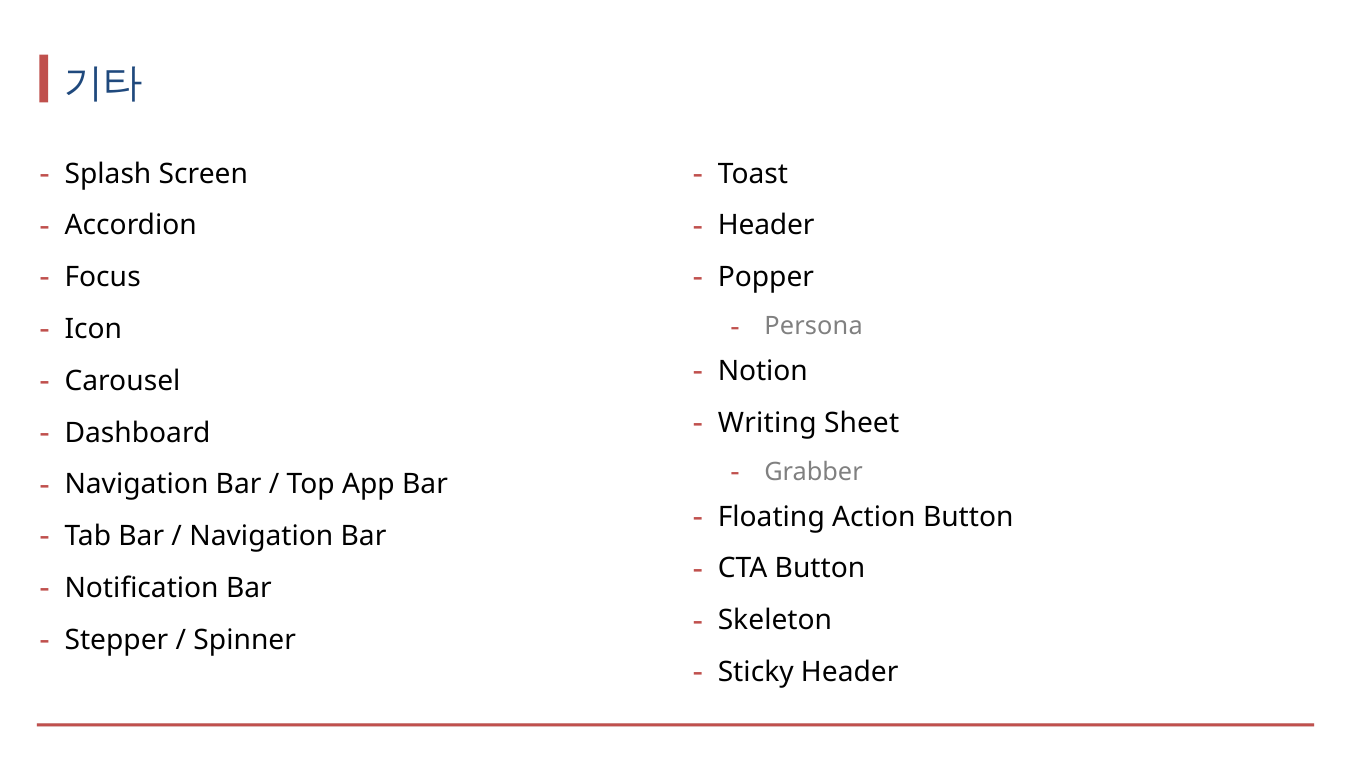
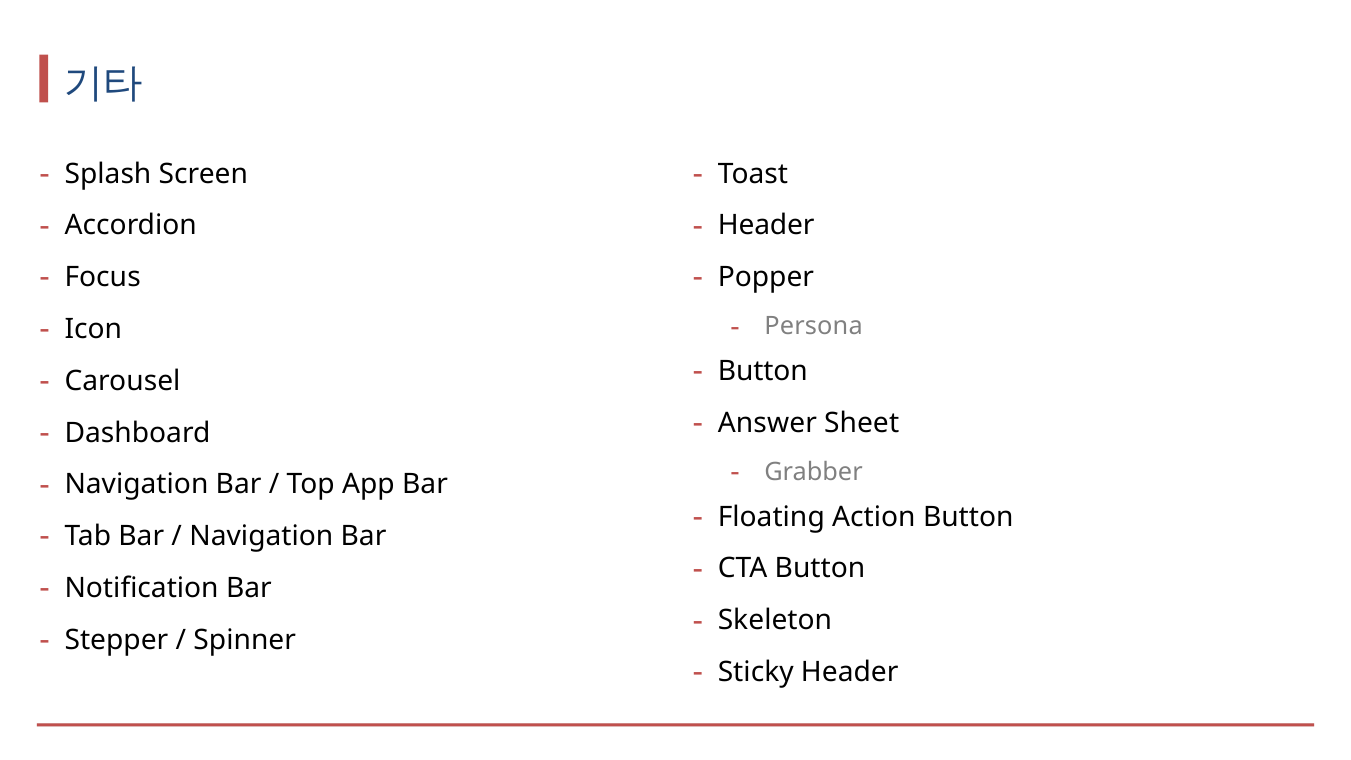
Notion: Notion -> Button (763, 371)
Writing: Writing -> Answer (767, 423)
